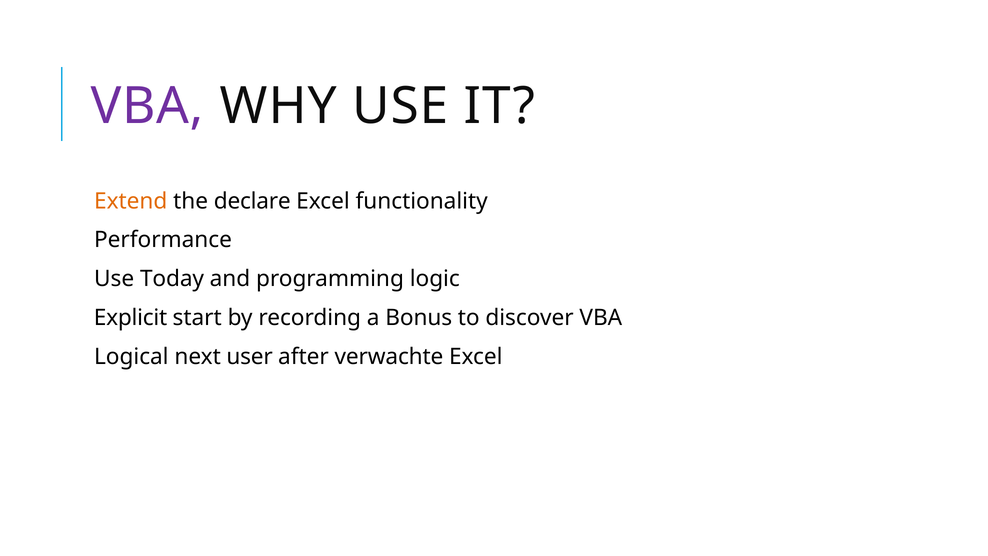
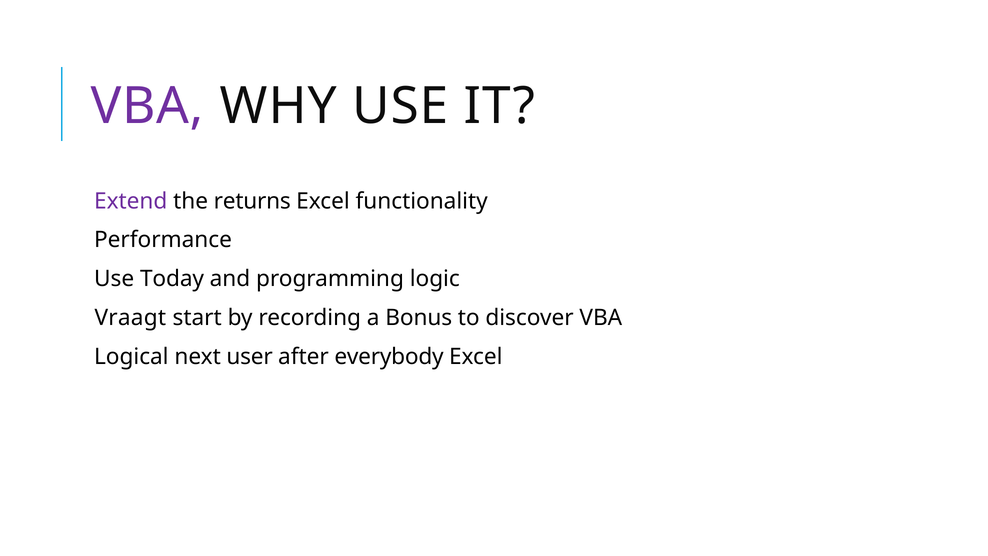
Extend colour: orange -> purple (131, 201)
declare: declare -> returns (252, 201)
Explicit: Explicit -> Vraagt (130, 318)
verwachte: verwachte -> everybody (389, 356)
